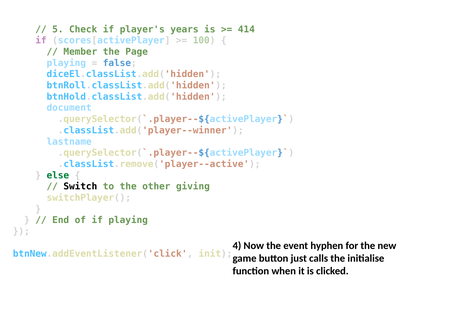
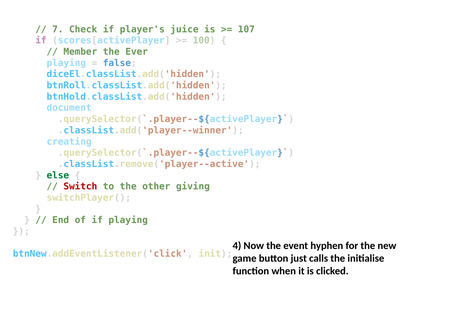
5: 5 -> 7 (58, 29)
years: years -> juice (184, 29)
414: 414 -> 107 (246, 29)
Page: Page -> Ever (137, 52)
lastname: lastname -> creating (69, 142)
Switch colour: black -> red (80, 187)
